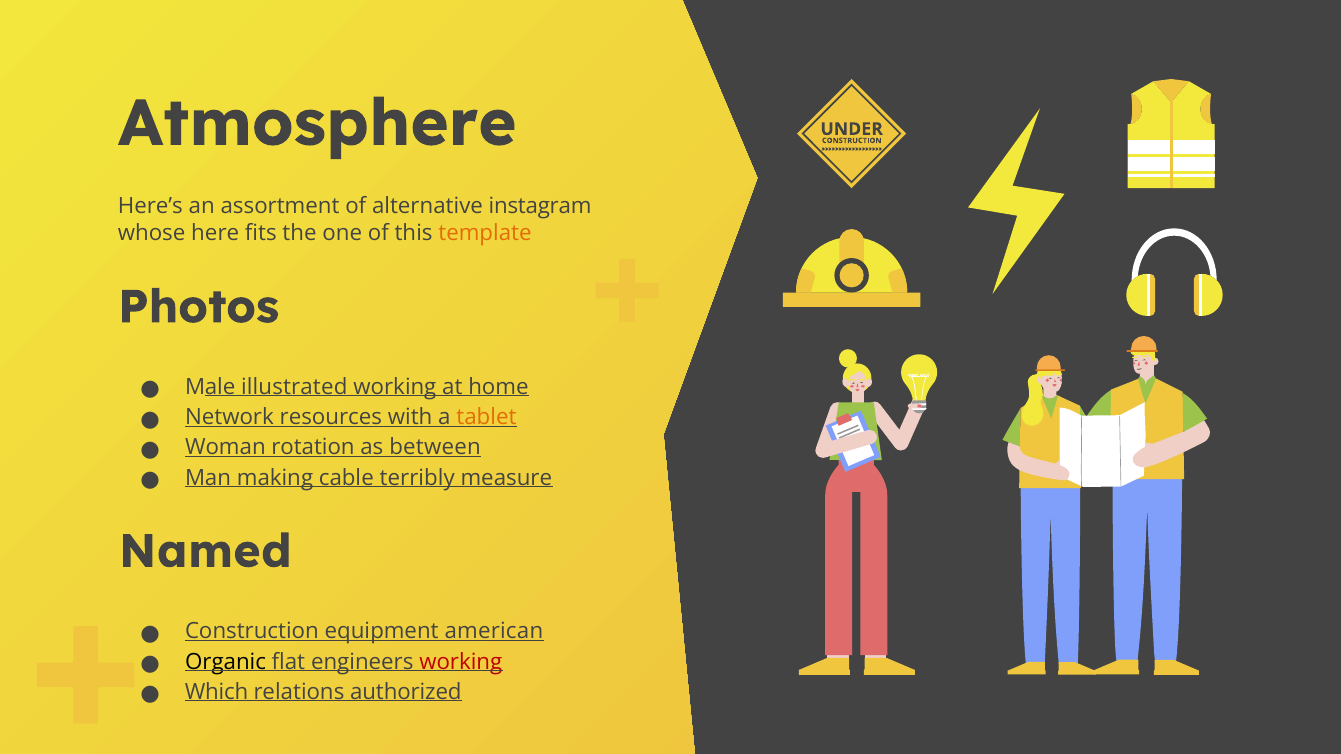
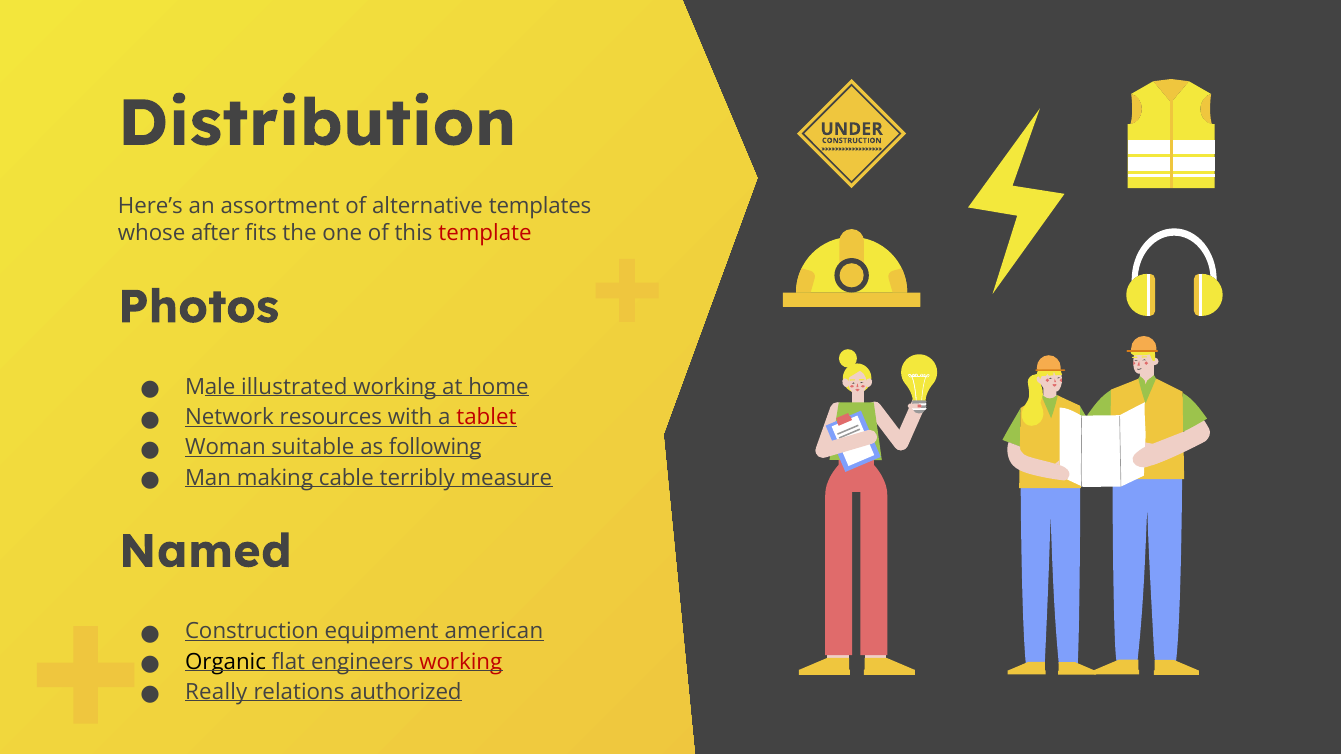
Atmosphere: Atmosphere -> Distribution (317, 123)
instagram: instagram -> templates (540, 206)
here: here -> after (215, 233)
template colour: orange -> red (485, 233)
tablet colour: orange -> red (486, 417)
rotation: rotation -> suitable (313, 448)
between: between -> following (435, 448)
Which: Which -> Really (216, 692)
